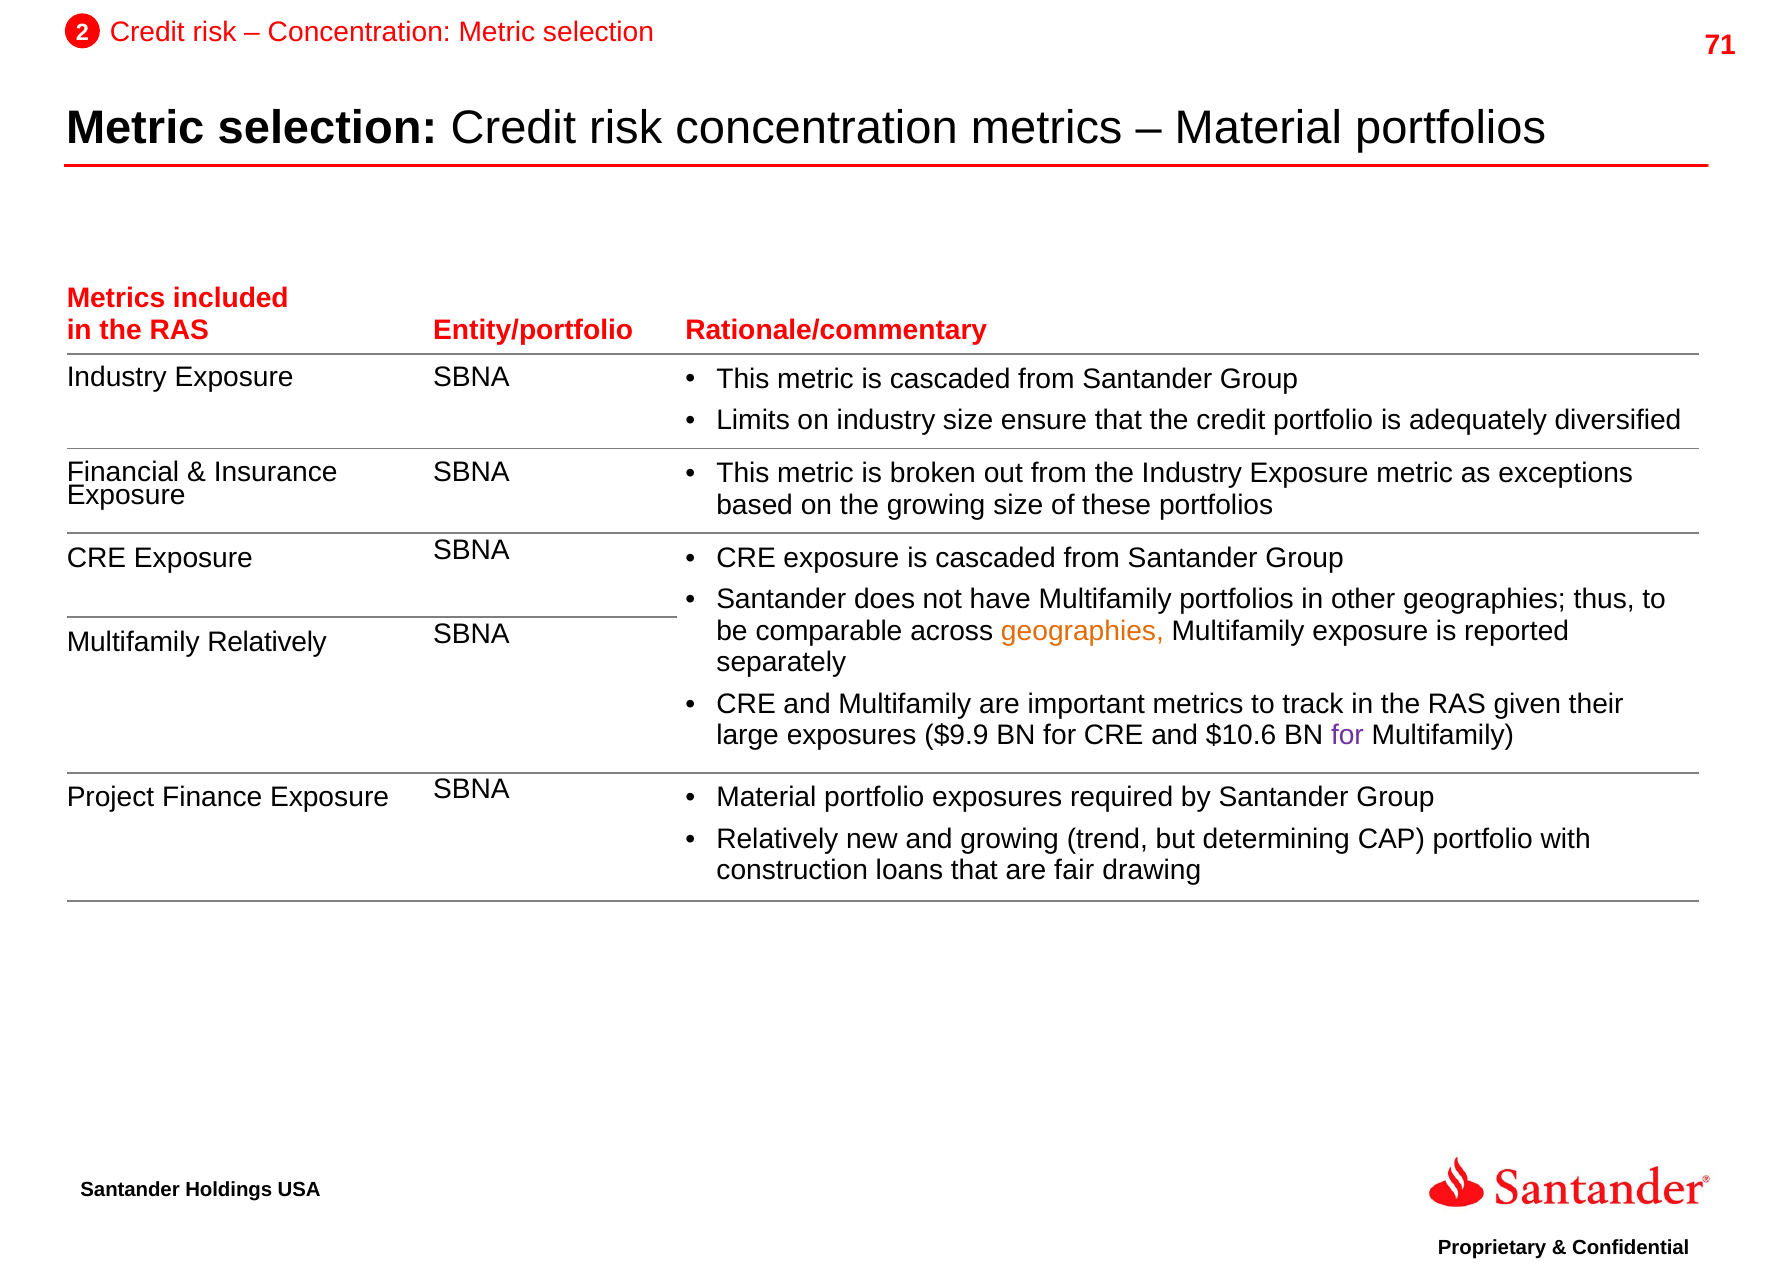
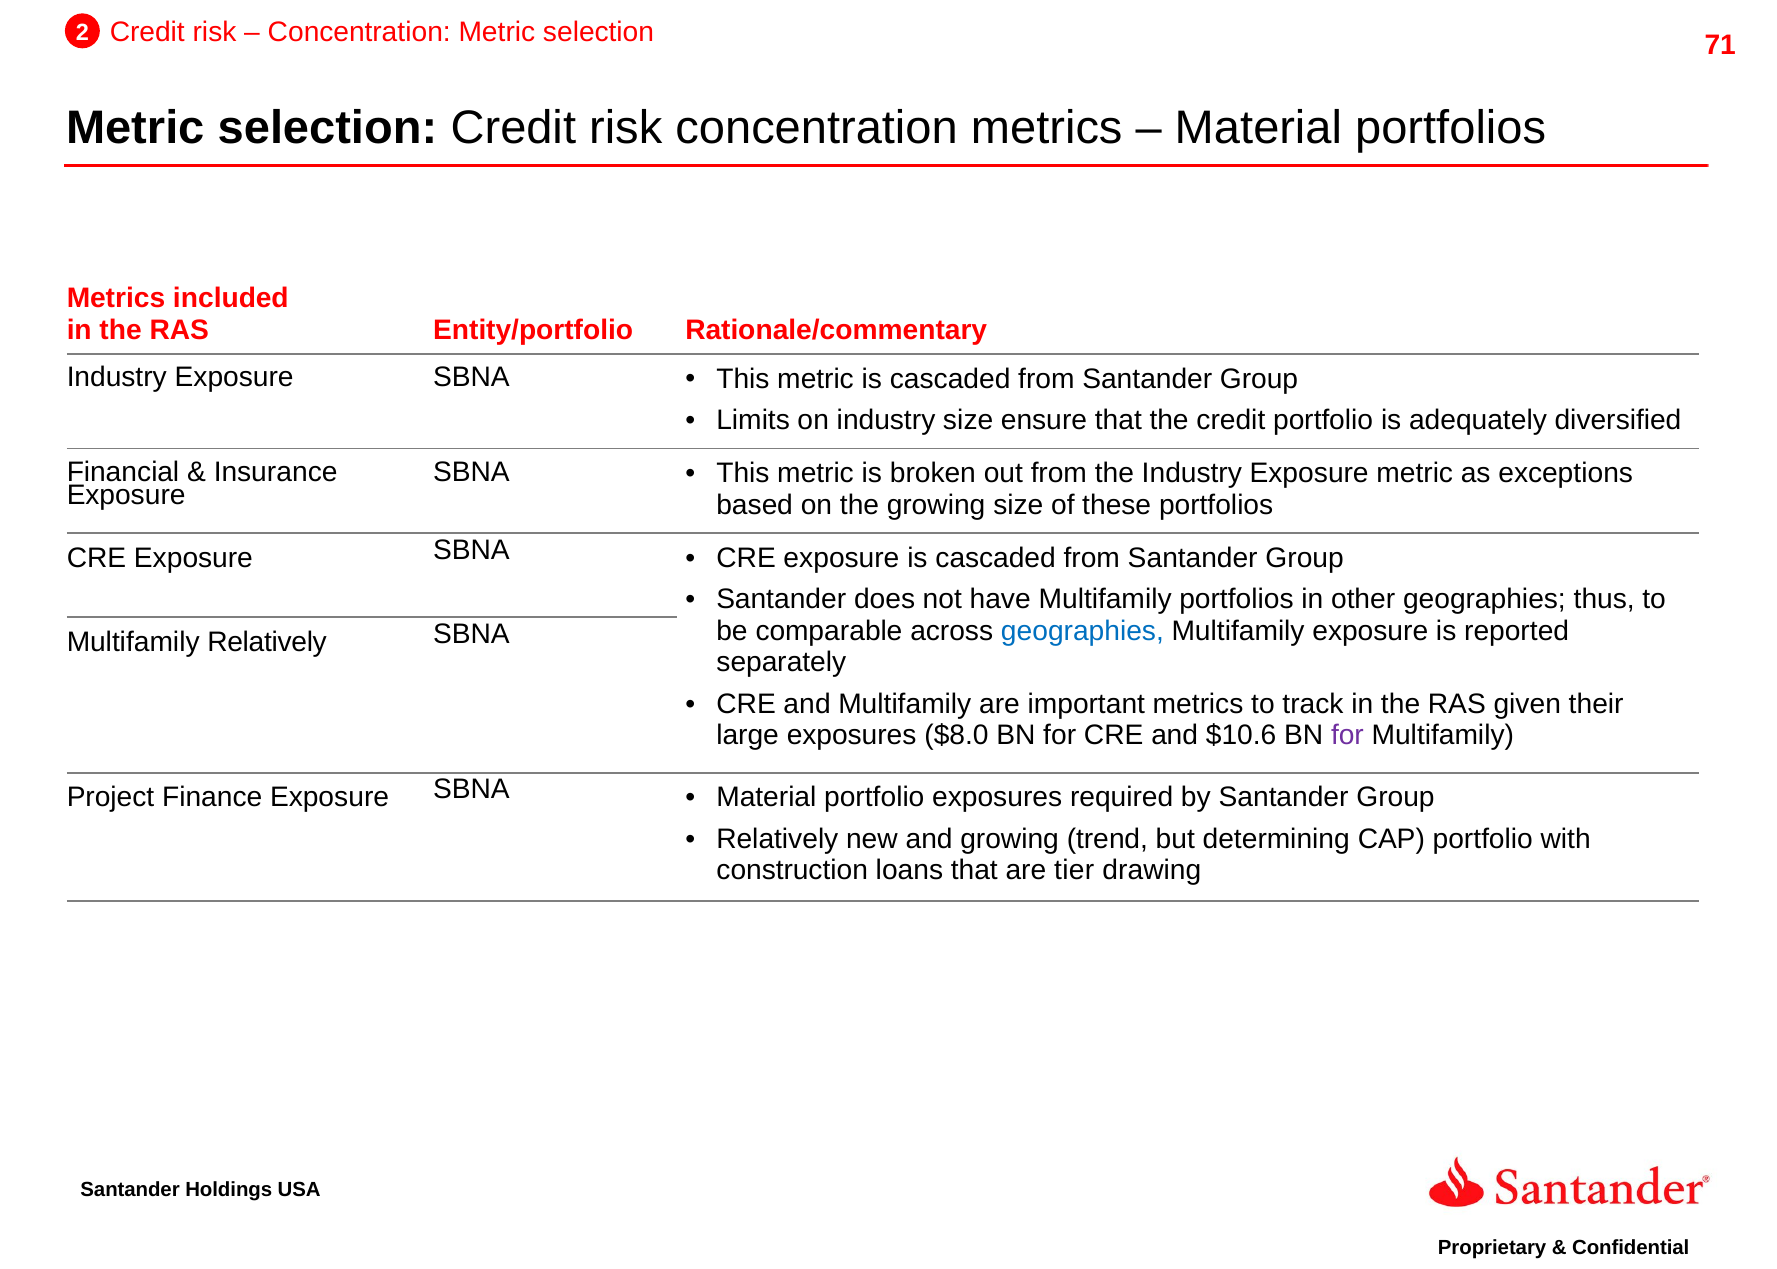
geographies colour: orange -> blue (1082, 631)
$9.9: $9.9 -> $8.0 (956, 736)
fair: fair -> tier (1074, 871)
